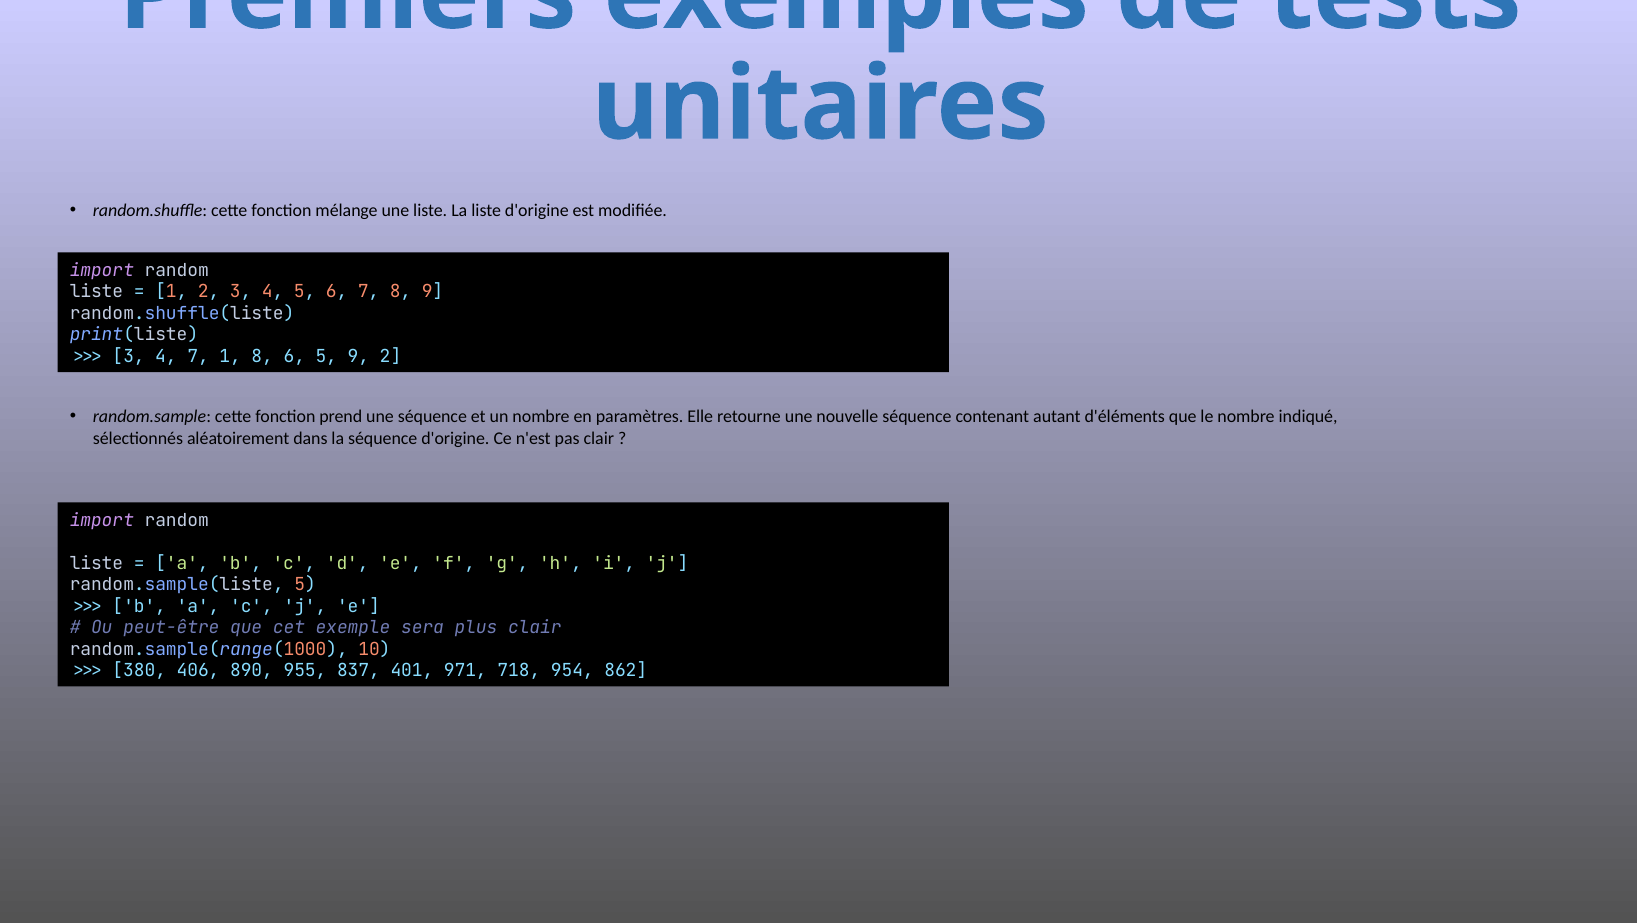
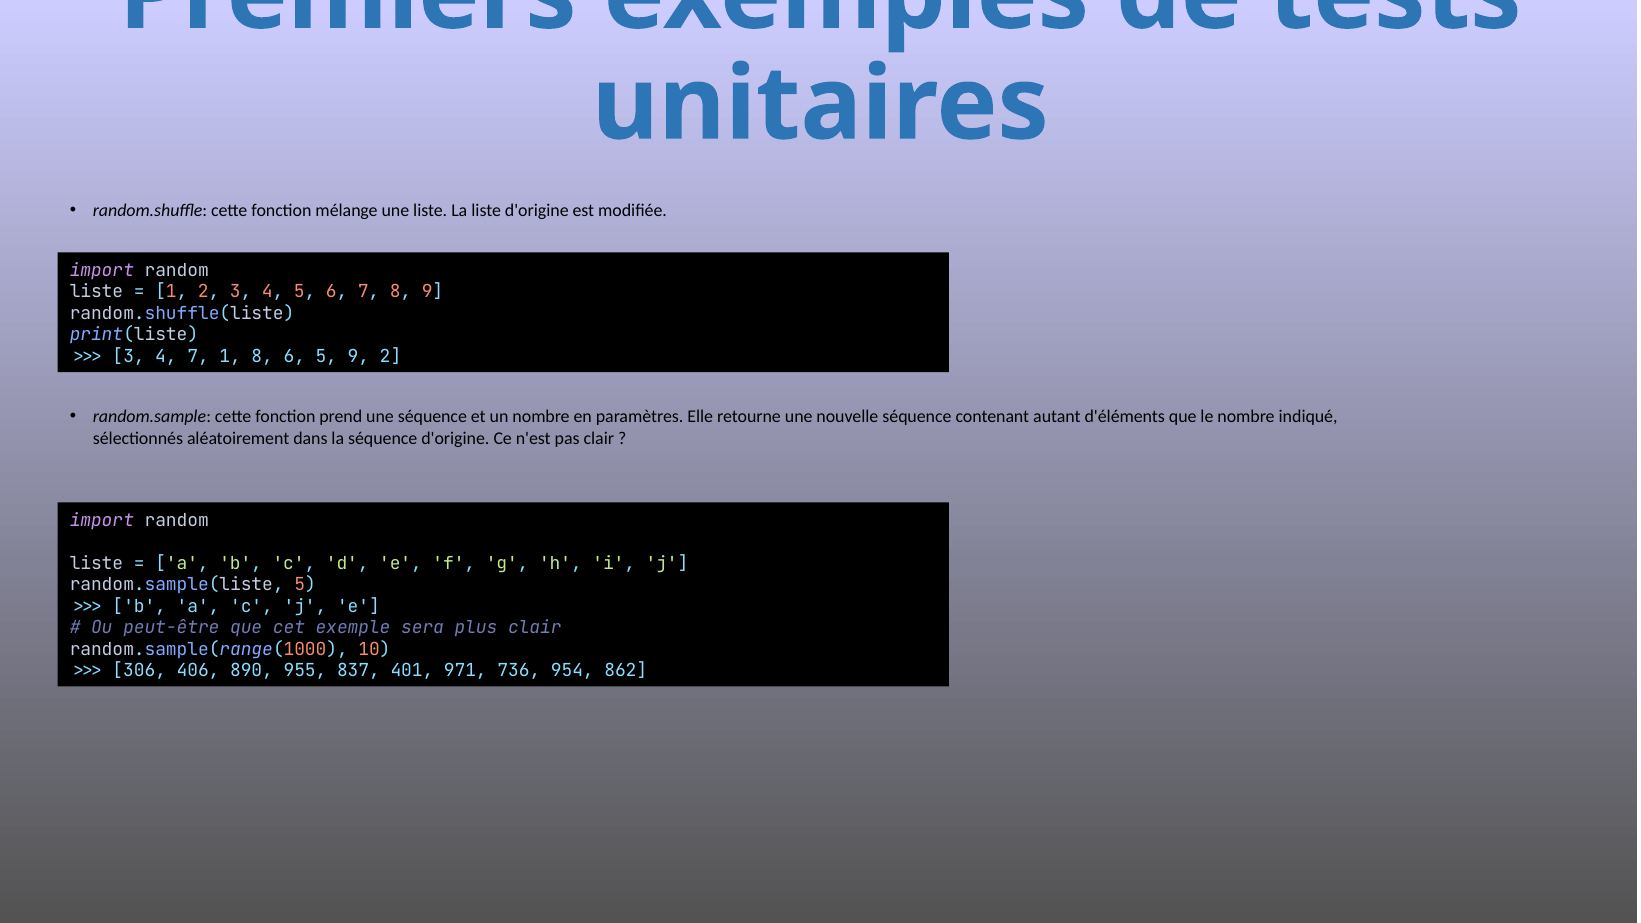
380: 380 -> 306 (139, 671)
718: 718 -> 736 (519, 671)
